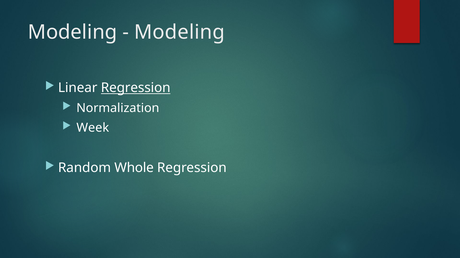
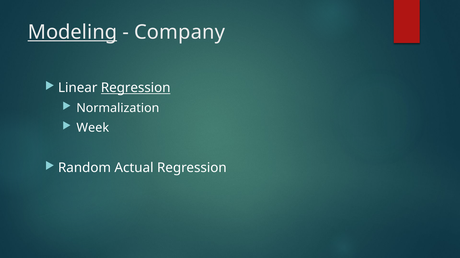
Modeling underline: none -> present (72, 32)
Modeling: Modeling -> Company (180, 32)
Whole: Whole -> Actual (134, 168)
